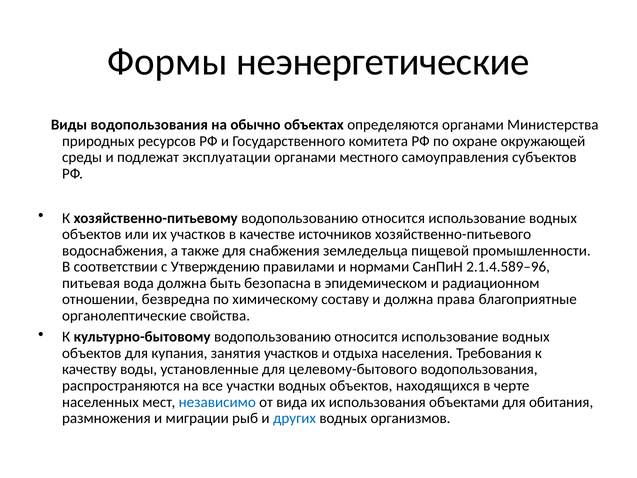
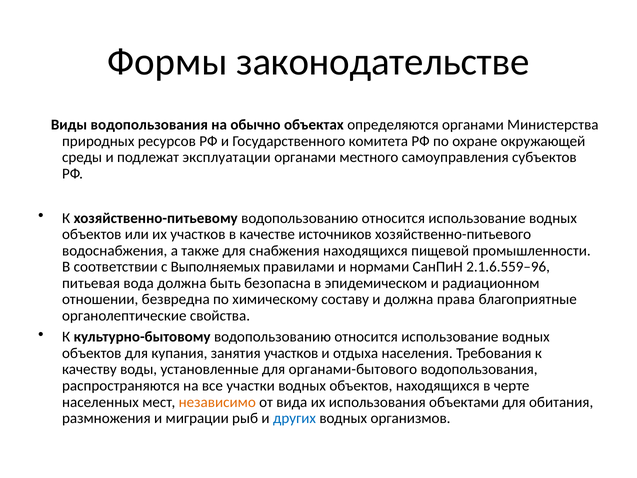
неэнергетические: неэнергетические -> законодательстве (383, 62)
снабжения земледельца: земледельца -> находящихся (365, 250)
Утверждению: Утверждению -> Выполняемых (215, 267)
2.1.4.589–96: 2.1.4.589–96 -> 2.1.6.559–96 (508, 267)
целевому-бытового: целевому-бытового -> органами-бытового (353, 369)
независимо colour: blue -> orange (217, 402)
